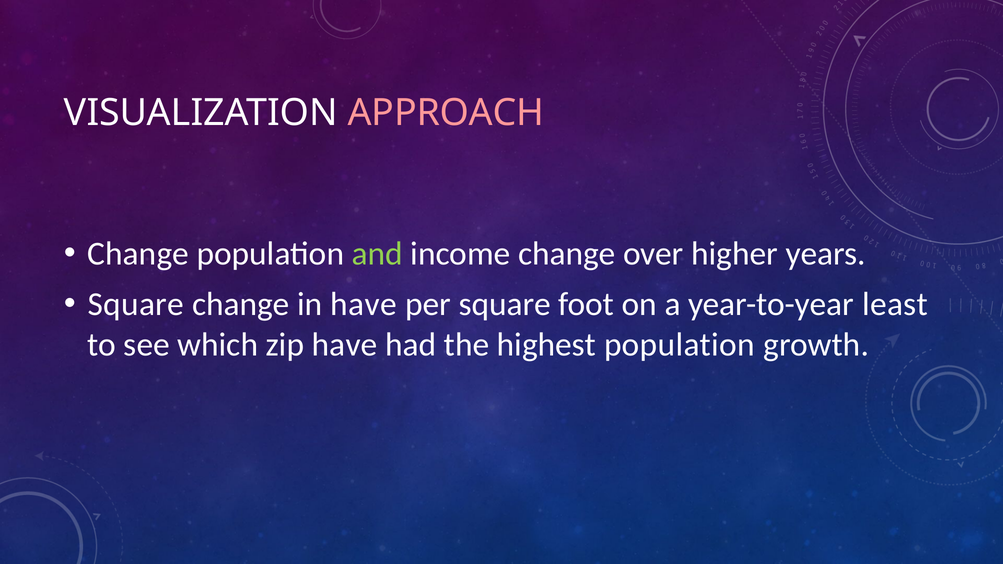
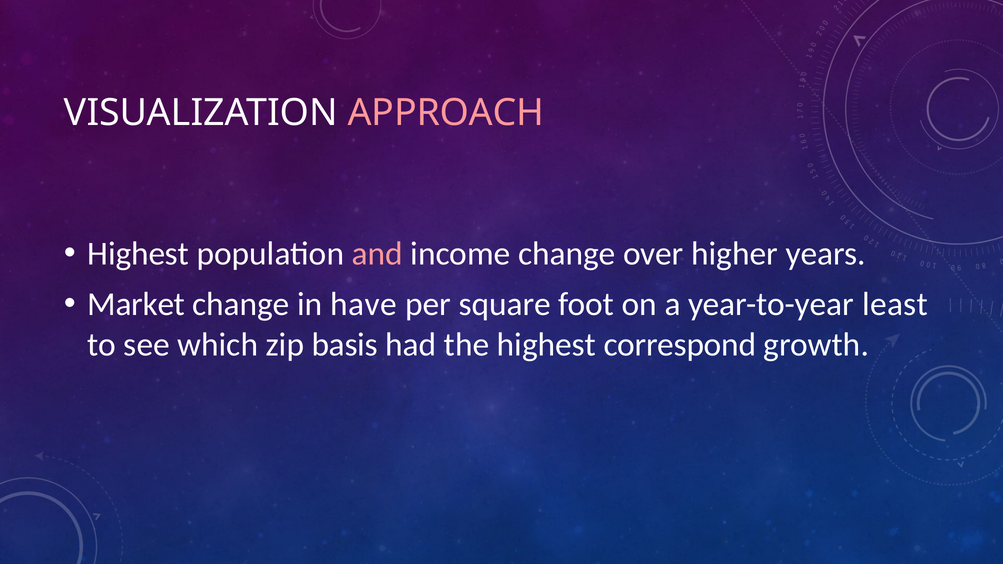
Change: Change -> Highest (138, 254)
and colour: light green -> pink (377, 254)
Square: Square -> Market (136, 305)
zip have: have -> basis (345, 345)
highest population: population -> correspond (680, 345)
